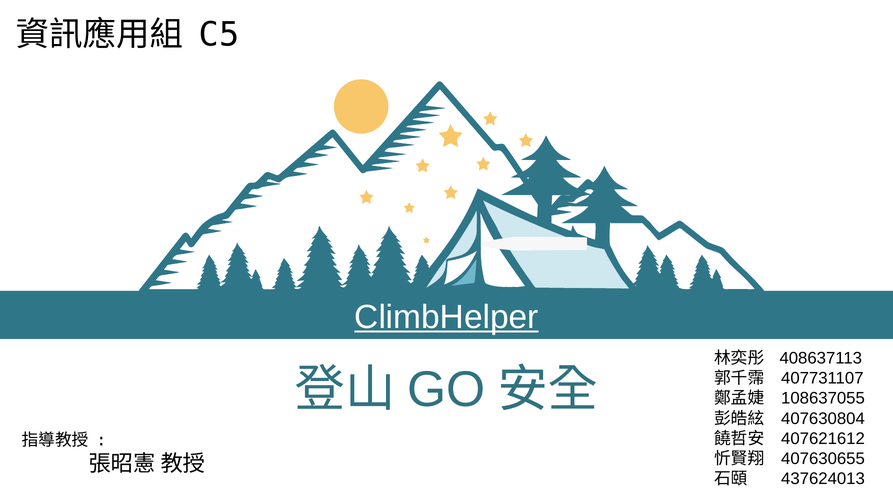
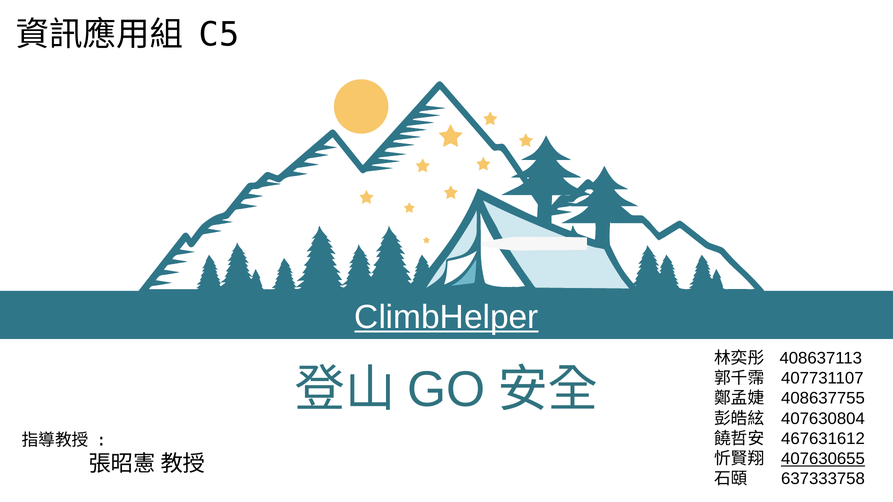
108637055: 108637055 -> 408637755 (823, 399)
407621612: 407621612 -> 467631612 (823, 439)
407630655 underline: none -> present (823, 459)
437624013: 437624013 -> 637333758 (823, 479)
